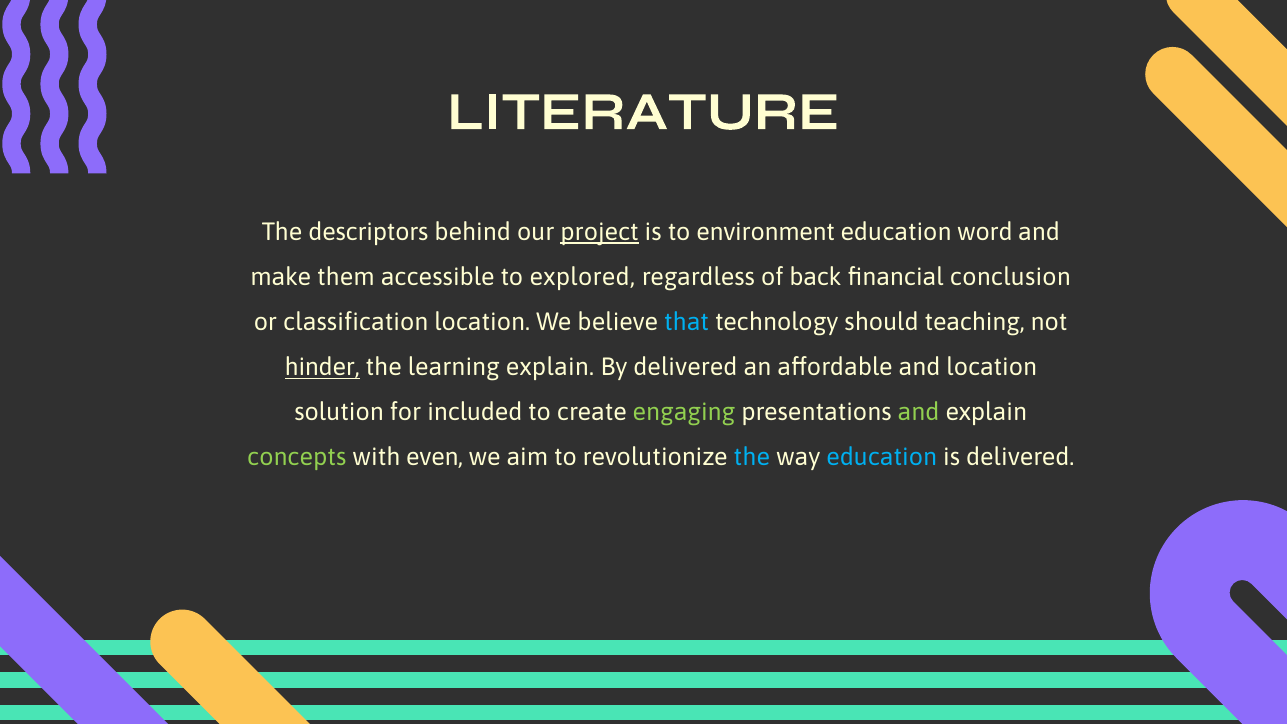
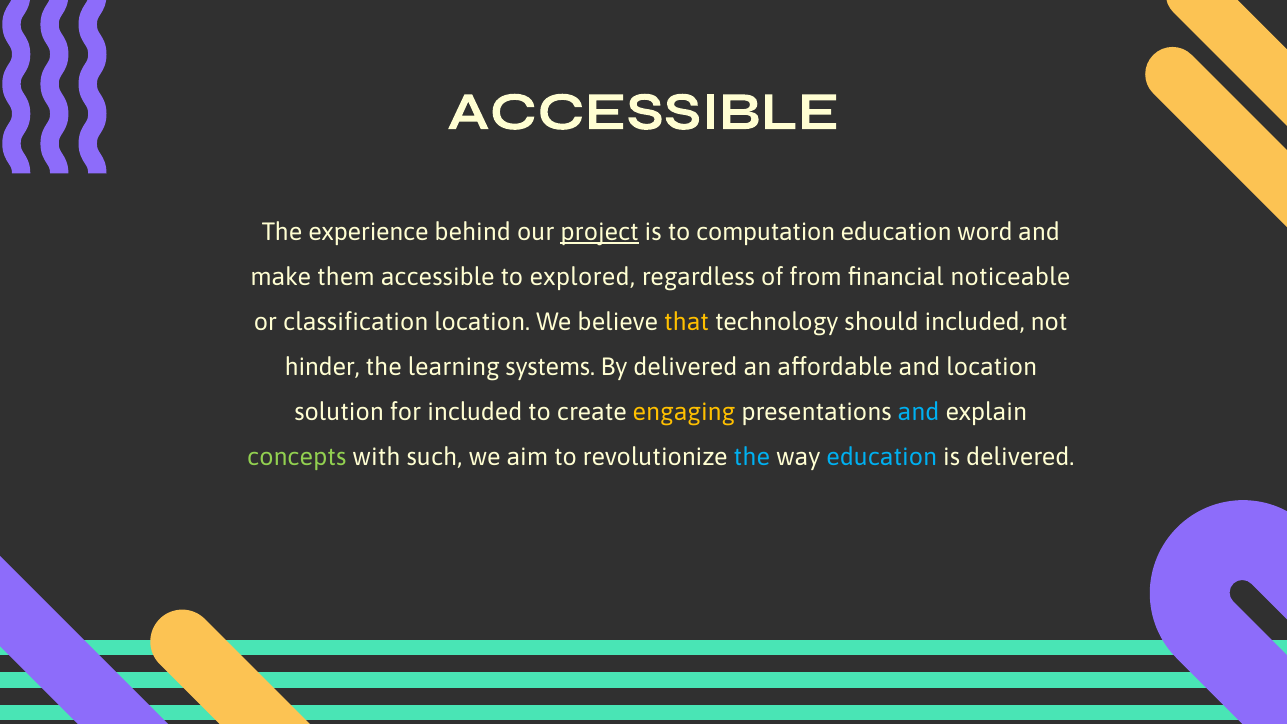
LITERATURE: LITERATURE -> ACCESSIBLE (643, 111)
descriptors: descriptors -> experience (368, 232)
environment: environment -> computation (766, 232)
back: back -> from (816, 277)
conclusion: conclusion -> noticeable (1010, 277)
that colour: light blue -> yellow (687, 322)
should teaching: teaching -> included (975, 322)
hinder underline: present -> none (322, 368)
learning explain: explain -> systems (550, 368)
engaging colour: light green -> yellow (684, 413)
and colour: light green -> light blue (919, 413)
even: even -> such (434, 458)
